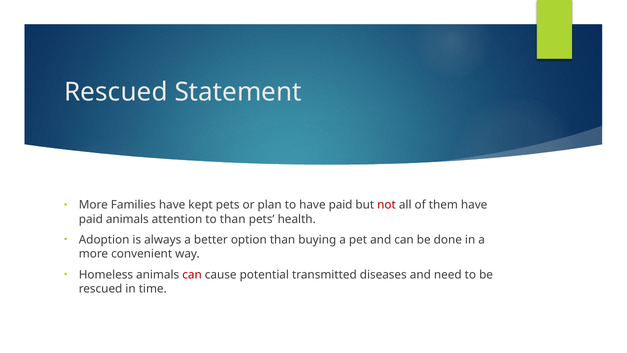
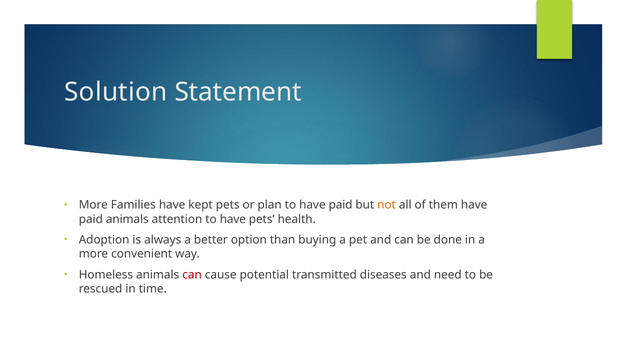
Rescued: Rescued -> Solution (116, 92)
not colour: red -> orange (387, 205)
attention to than: than -> have (233, 219)
